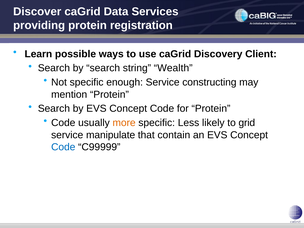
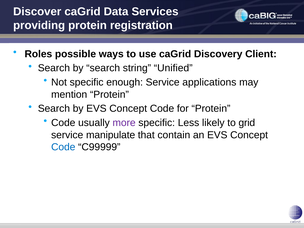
Learn: Learn -> Roles (38, 54)
Wealth: Wealth -> Unified (173, 68)
constructing: constructing -> applications (209, 82)
more colour: orange -> purple (124, 123)
